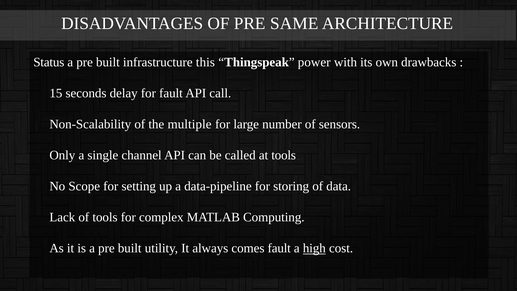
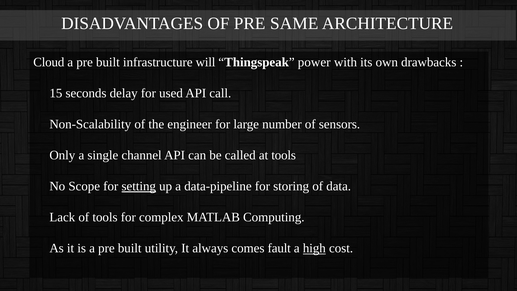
Status: Status -> Cloud (49, 62)
this: this -> will (206, 62)
for fault: fault -> used (171, 93)
multiple: multiple -> engineer (190, 124)
setting underline: none -> present (139, 186)
